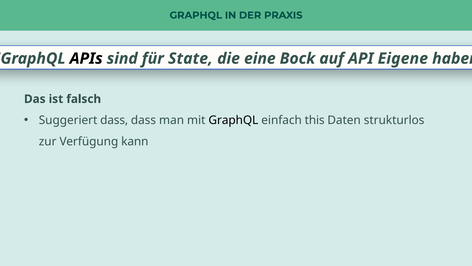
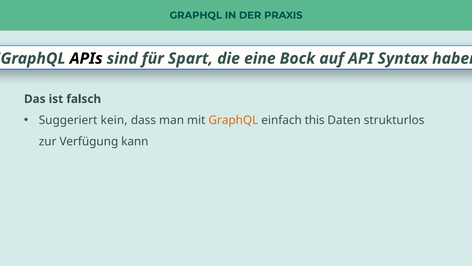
State: State -> Spart (190, 58)
Eigene: Eigene -> Syntax (403, 58)
Suggeriert dass: dass -> kein (114, 120)
GraphQL colour: black -> orange (233, 120)
